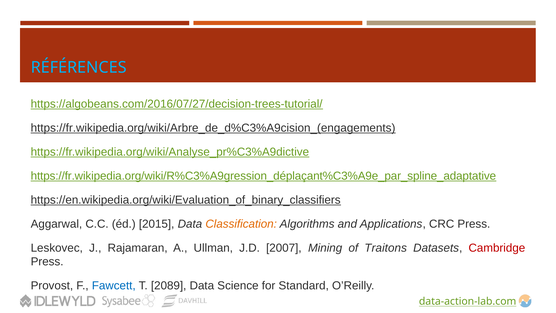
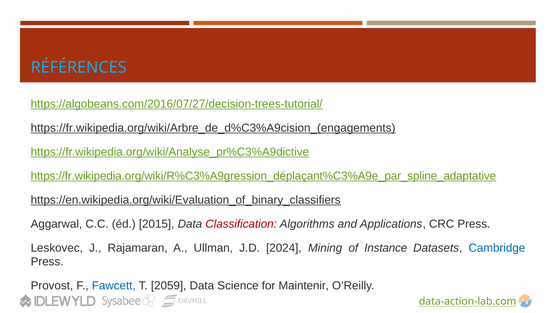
Classification colour: orange -> red (241, 224)
2007: 2007 -> 2024 (284, 248)
Traitons: Traitons -> Instance (386, 248)
Cambridge colour: red -> blue (497, 248)
2089: 2089 -> 2059 (169, 286)
Standard: Standard -> Maintenir (304, 286)
